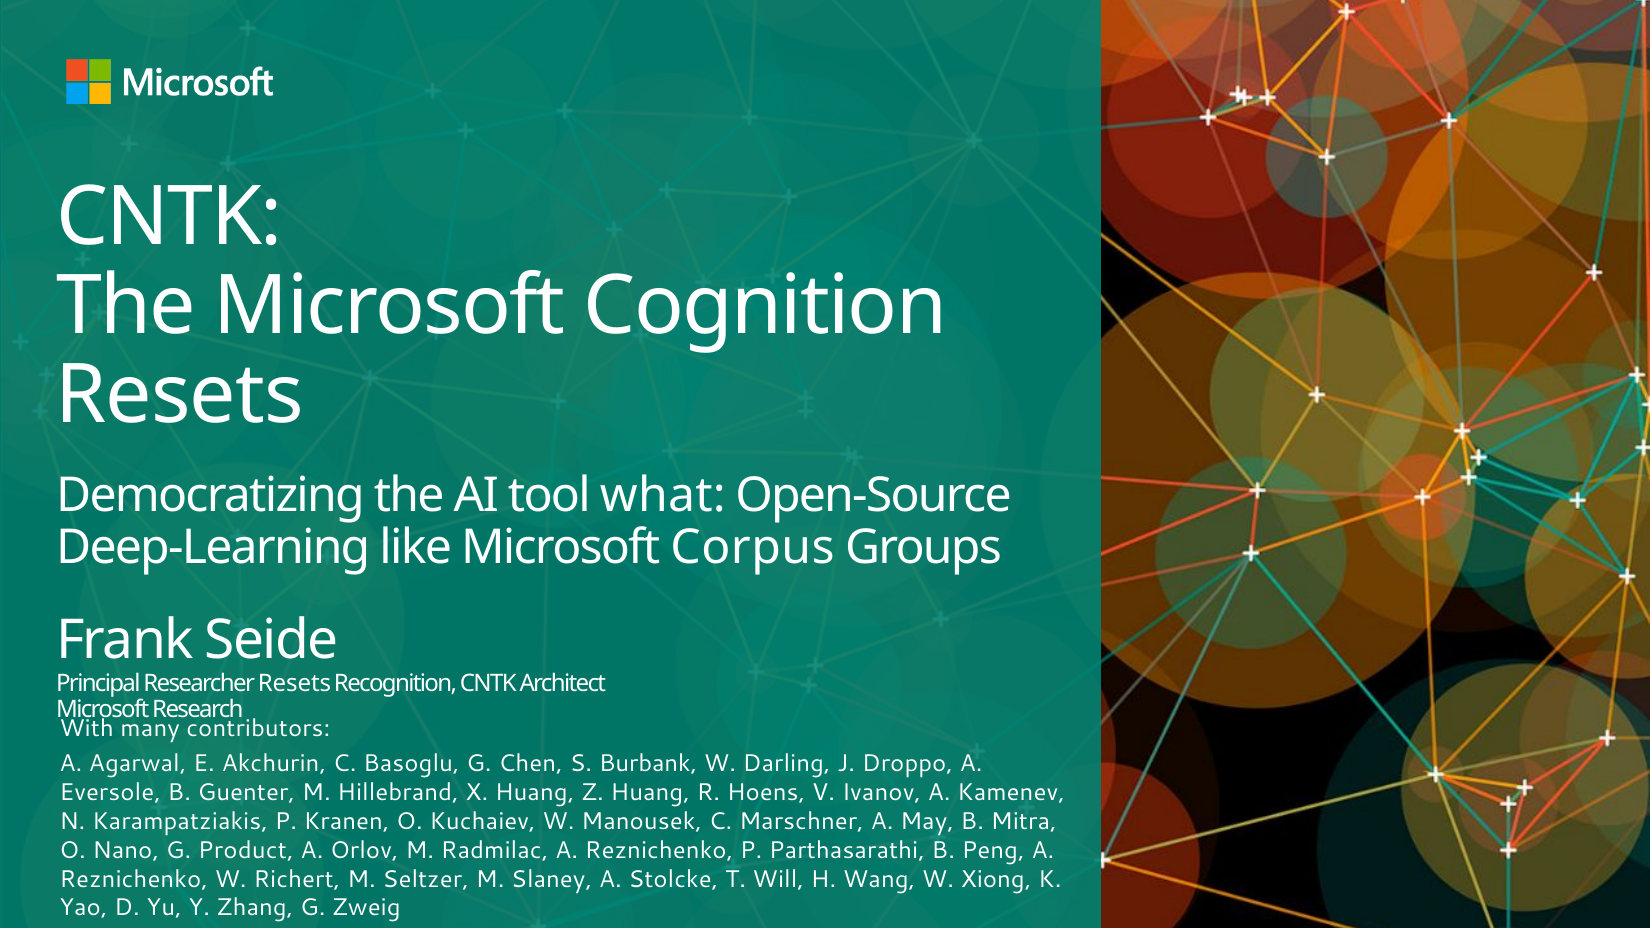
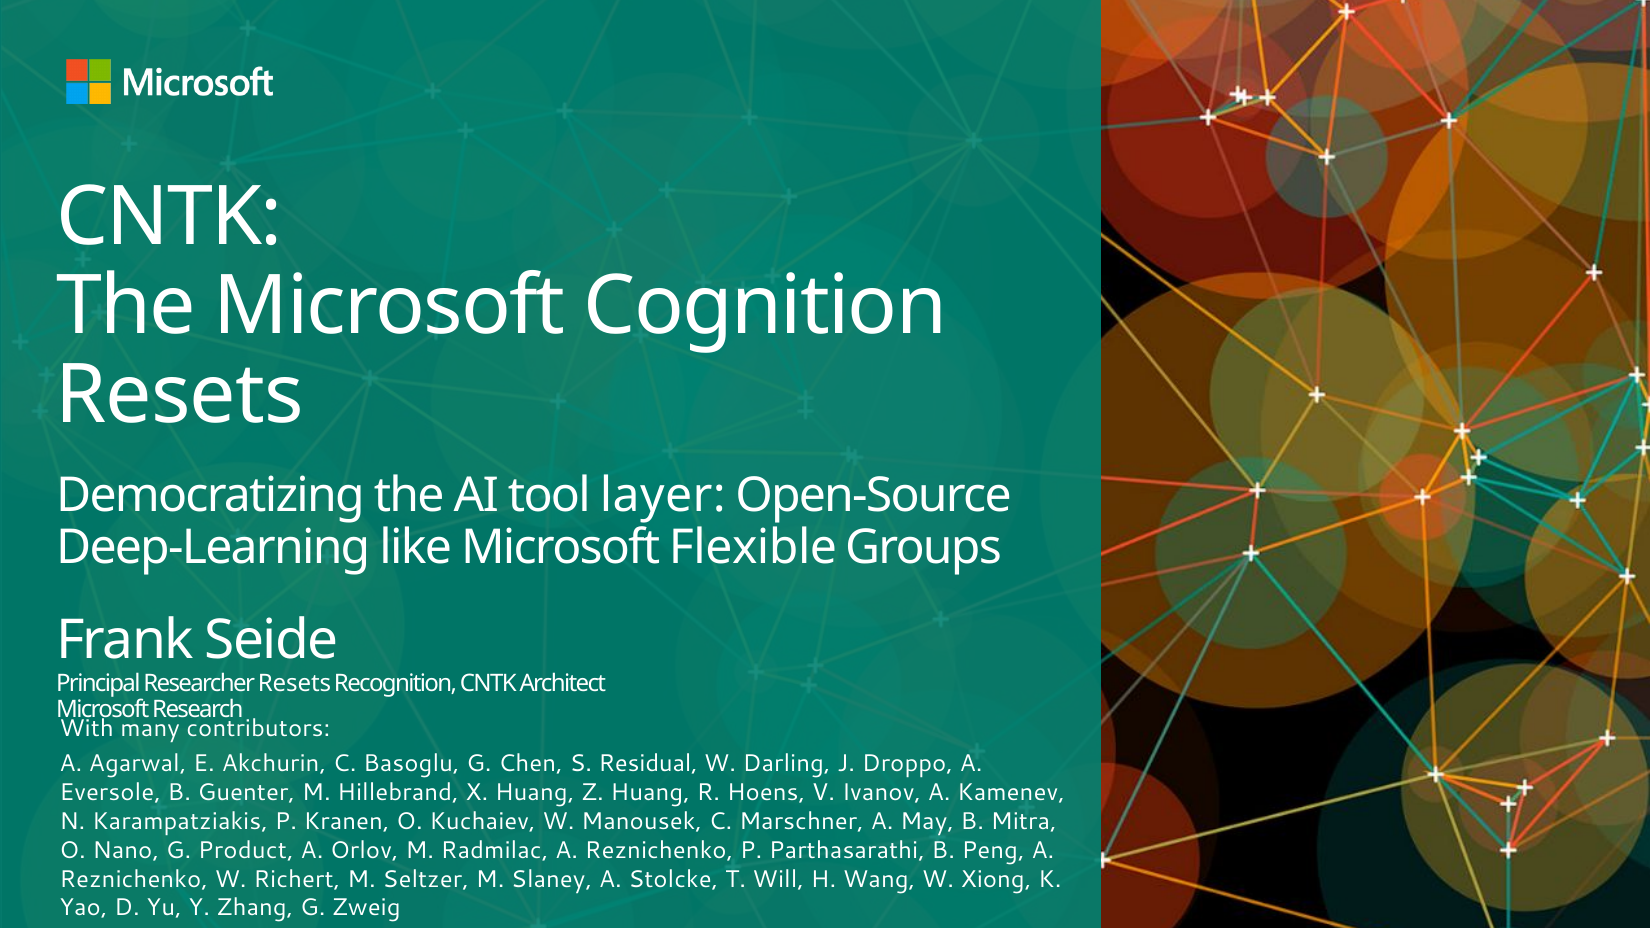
what: what -> layer (663, 496)
Corpus: Corpus -> Flexible (753, 548)
Burbank: Burbank -> Residual (648, 764)
